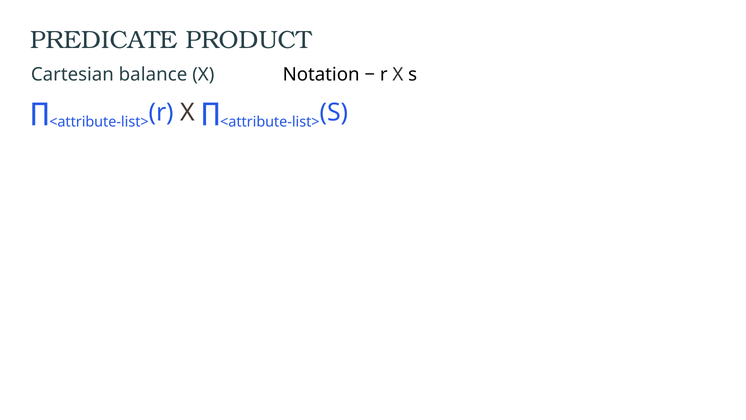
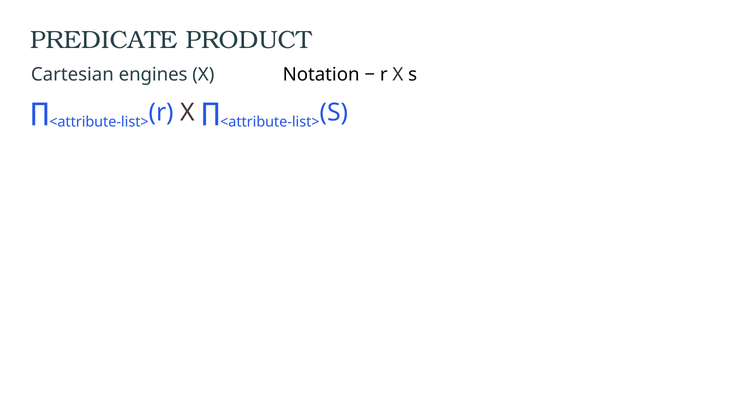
balance: balance -> engines (153, 74)
